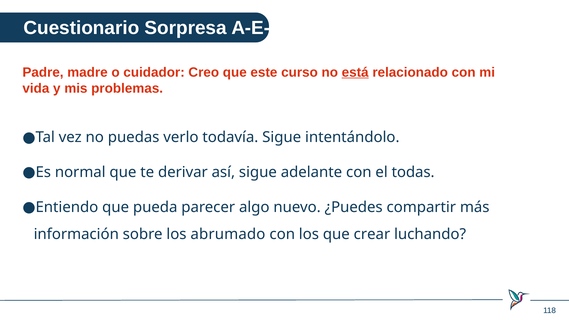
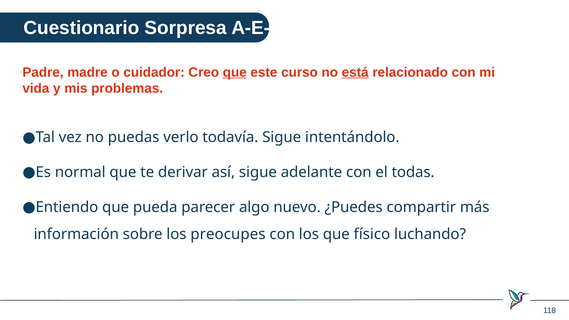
que underline: none -> present (235, 72)
abrumado: abrumado -> preocupes (228, 234)
crear: crear -> físico (372, 234)
